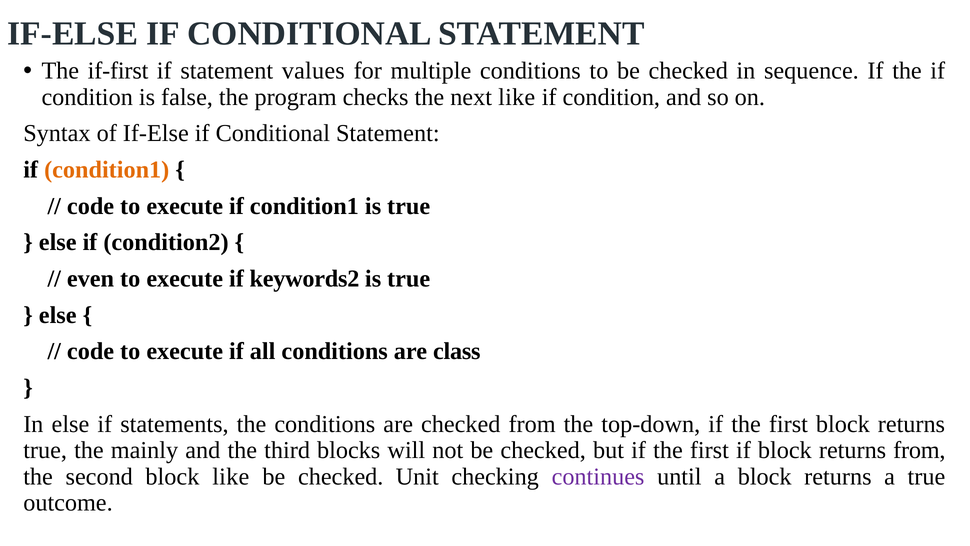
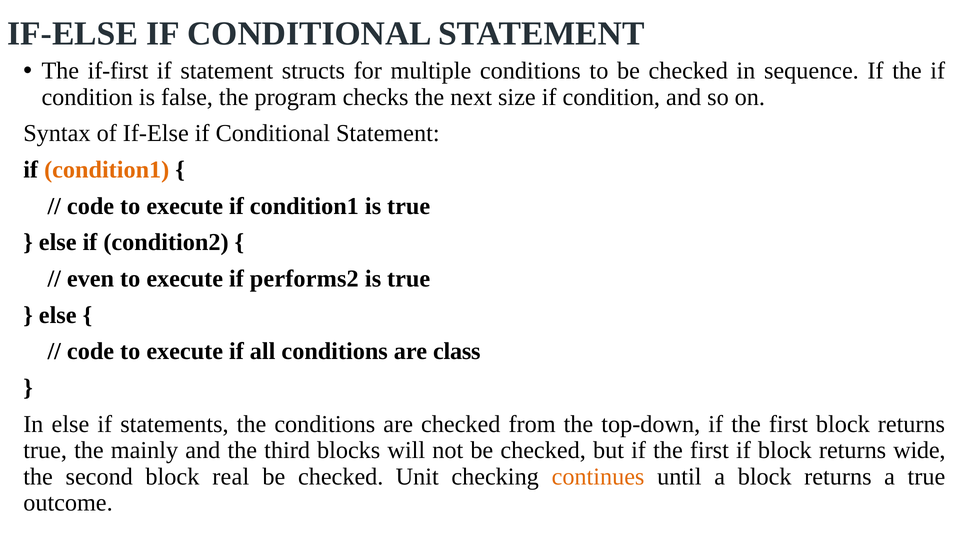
values: values -> structs (313, 71)
next like: like -> size (517, 97)
keywords2: keywords2 -> performs2 (304, 279)
returns from: from -> wide (919, 450)
block like: like -> real (231, 476)
continues colour: purple -> orange (598, 476)
